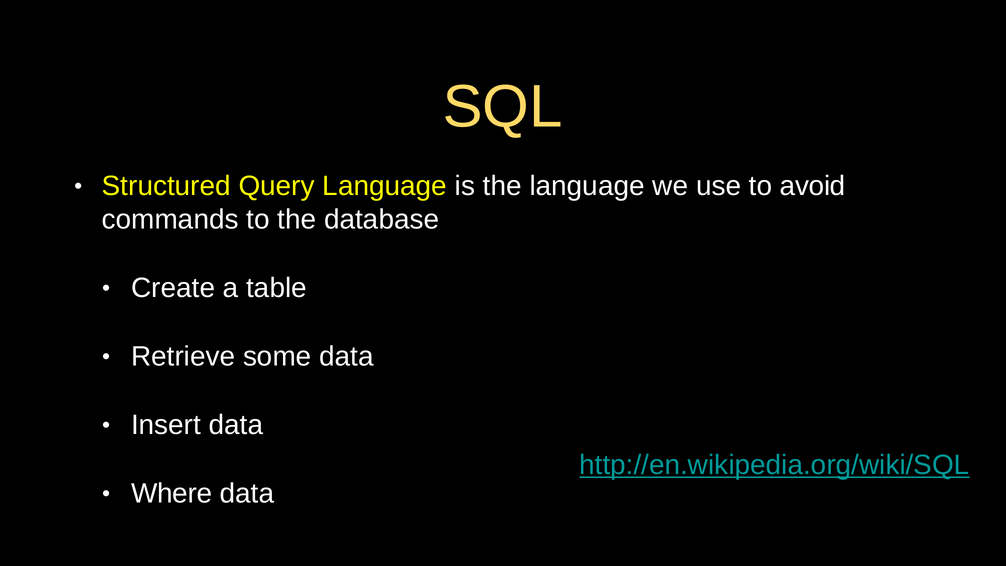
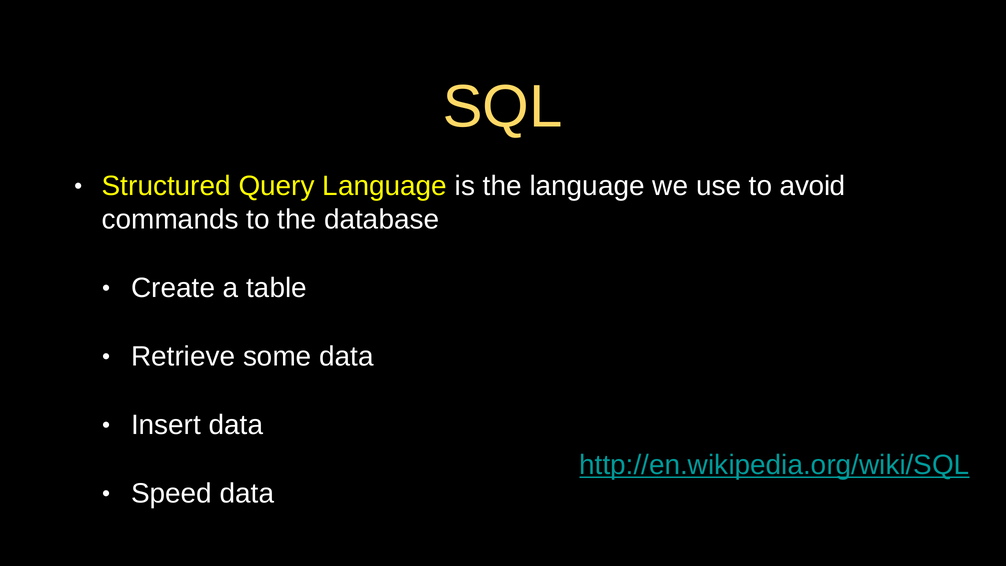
Where: Where -> Speed (172, 493)
